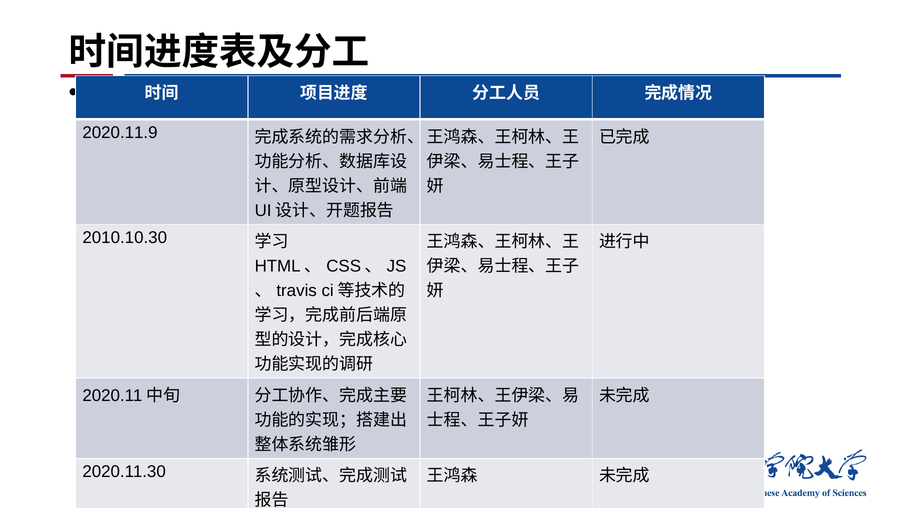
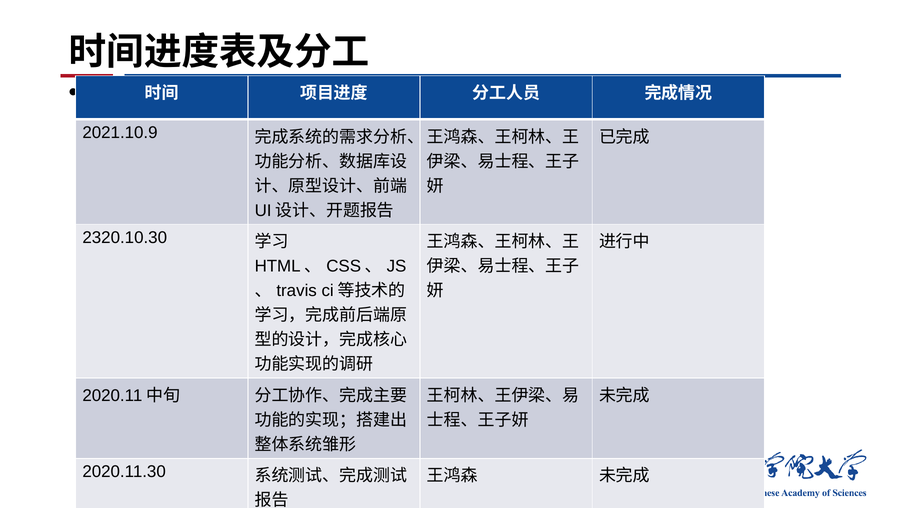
2020.11.9: 2020.11.9 -> 2021.10.9 (120, 133)
2010.10.30: 2010.10.30 -> 2320.10.30 (125, 237)
